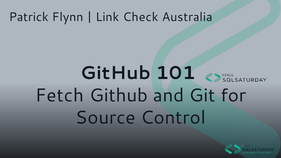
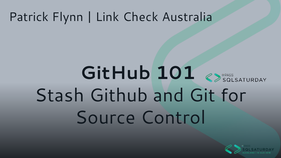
Fetch: Fetch -> Stash (60, 95)
